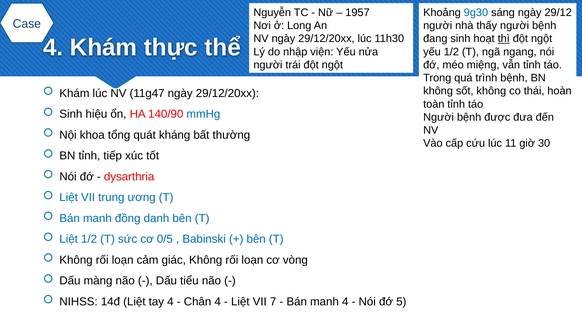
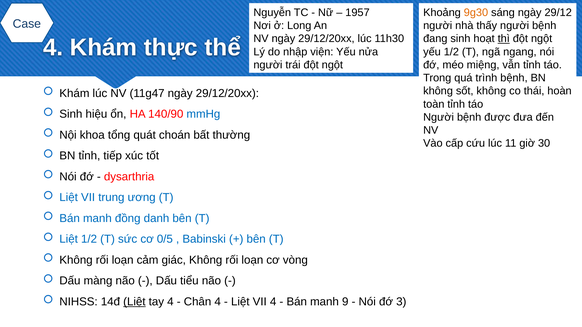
9g30 colour: blue -> orange (476, 13)
kháng: kháng -> choán (175, 135)
Liệt underline: none -> present (134, 302)
VII 7: 7 -> 4 (273, 302)
manh 4: 4 -> 9 (345, 302)
5: 5 -> 3 (401, 302)
